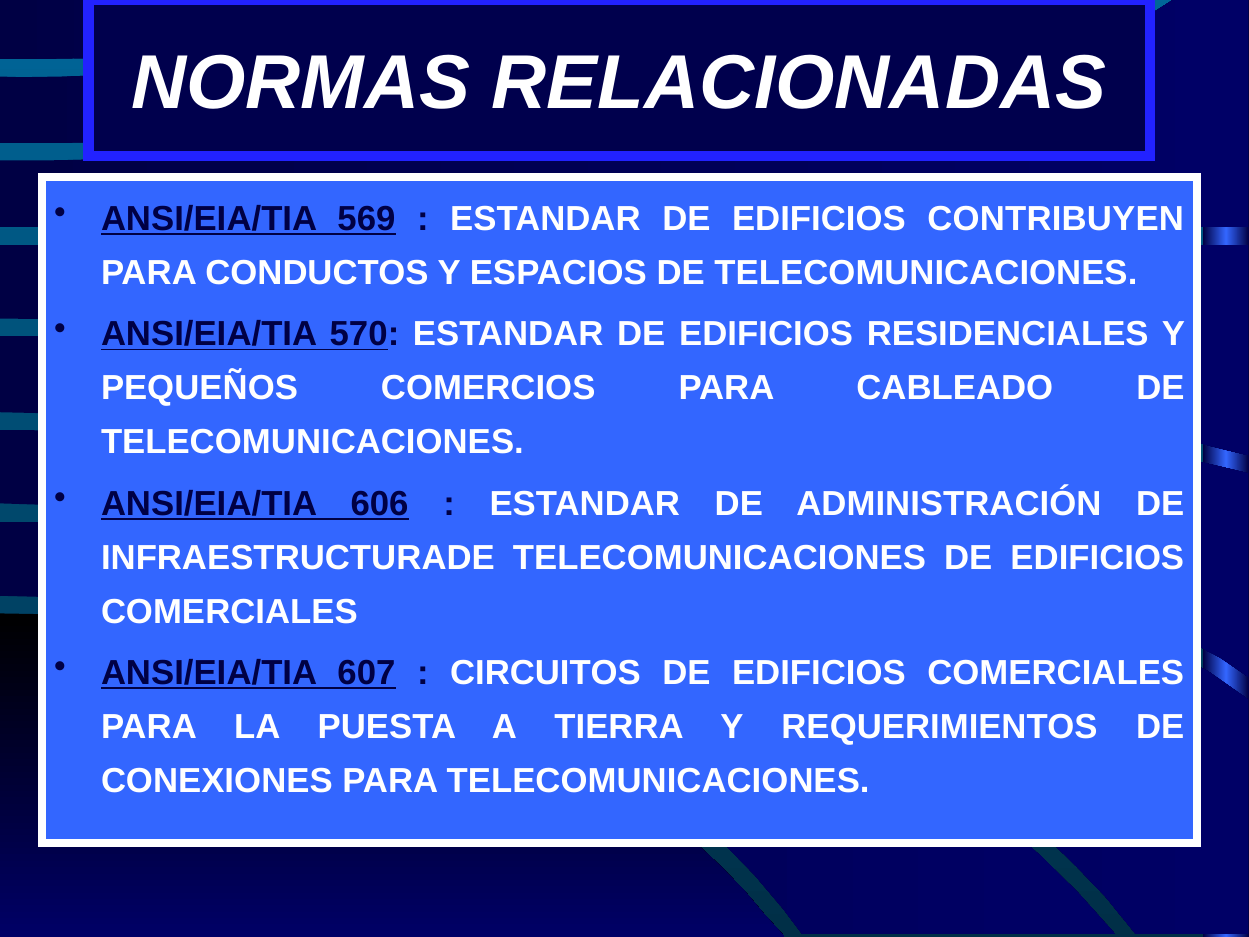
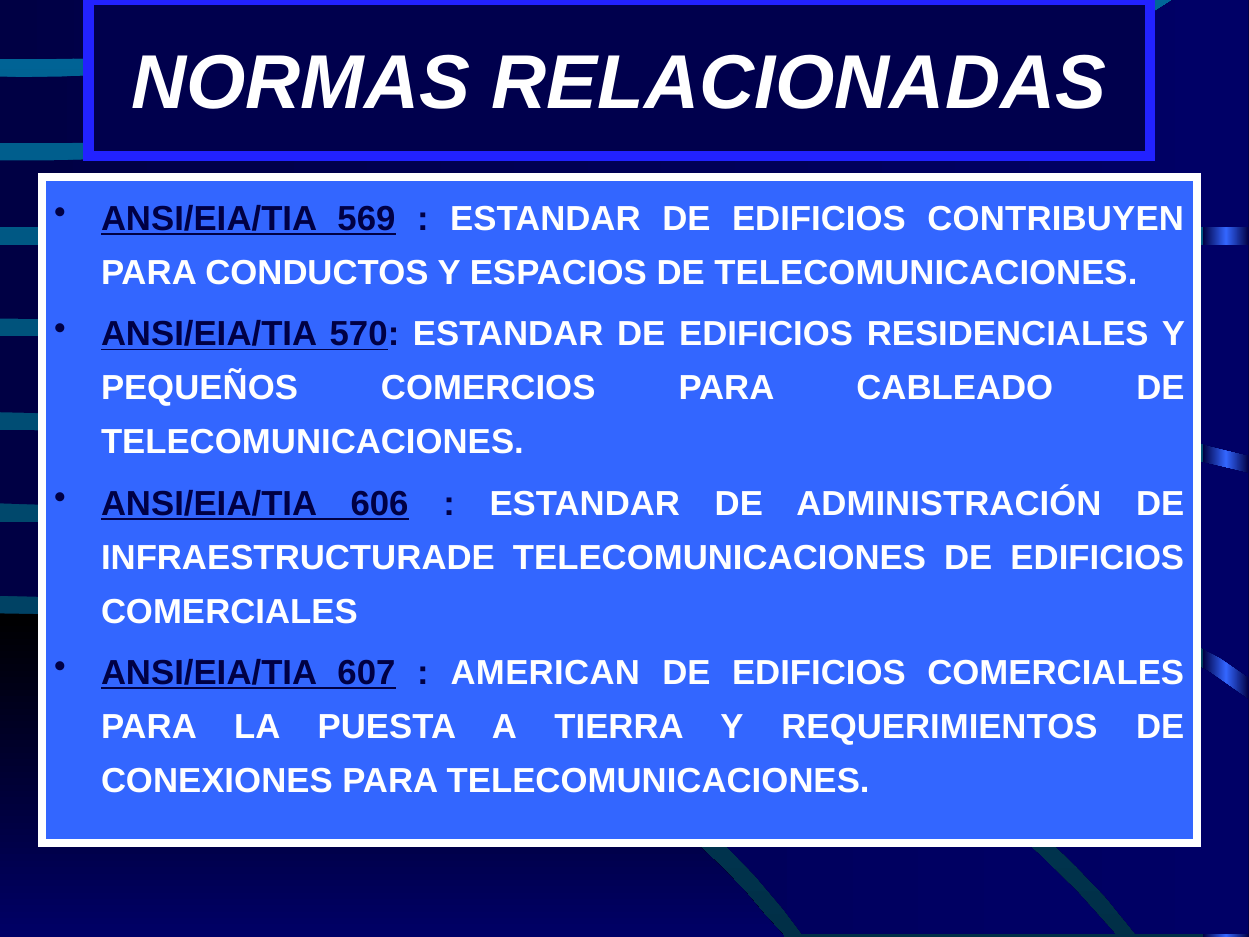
CIRCUITOS: CIRCUITOS -> AMERICAN (545, 673)
